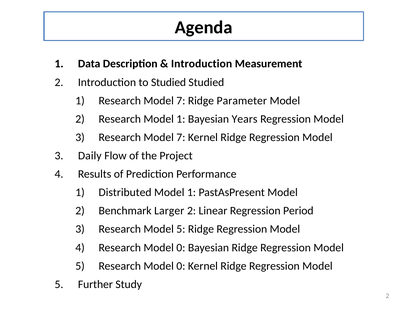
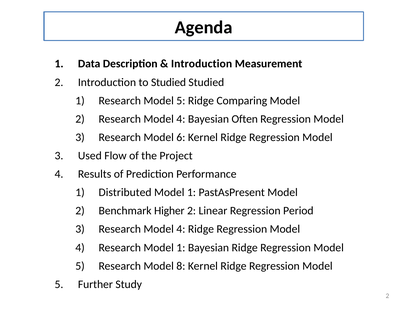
1 Research Model 7: 7 -> 5 (181, 101)
Parameter: Parameter -> Comparing (242, 101)
2 Research Model 1: 1 -> 4 (181, 119)
Years: Years -> Often (245, 119)
3 Research Model 7: 7 -> 6 (181, 138)
Daily: Daily -> Used (90, 156)
Larger: Larger -> Higher (169, 211)
3 Research Model 5: 5 -> 4 (181, 230)
0: 0 -> 1 (181, 248)
0: 0 -> 8 (181, 266)
